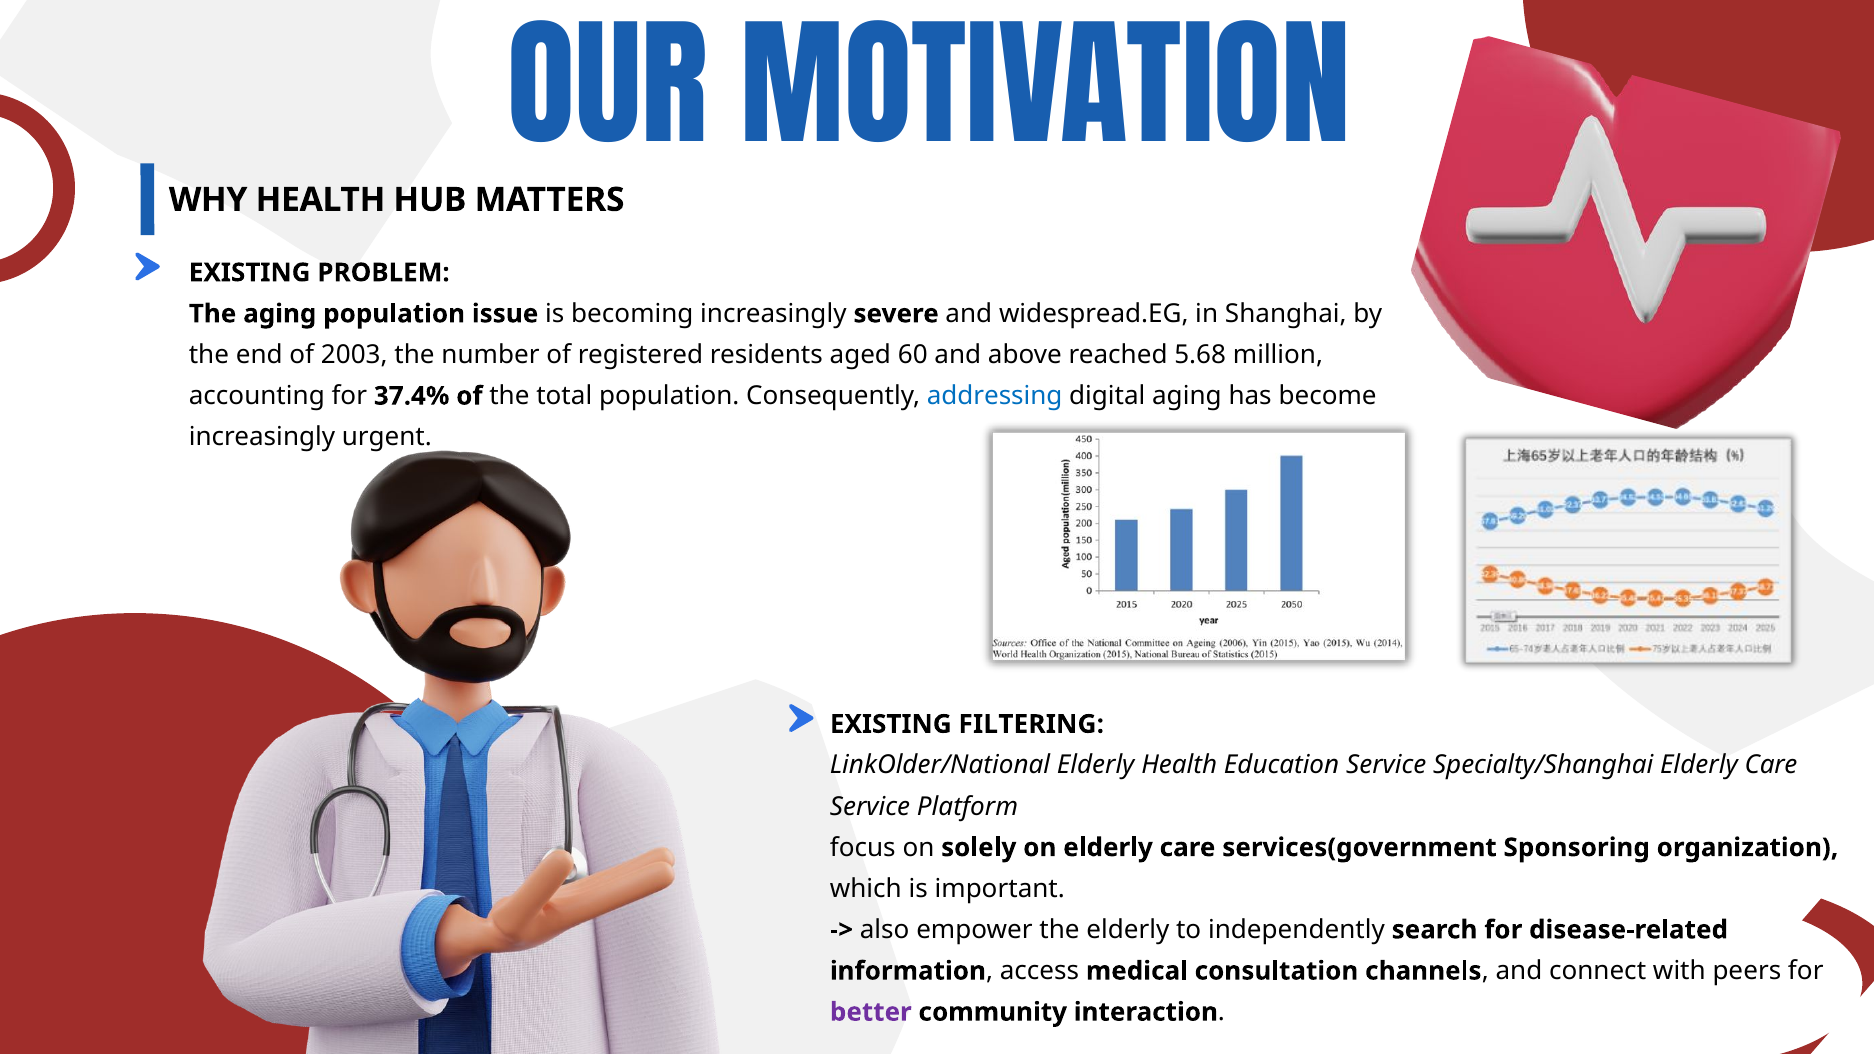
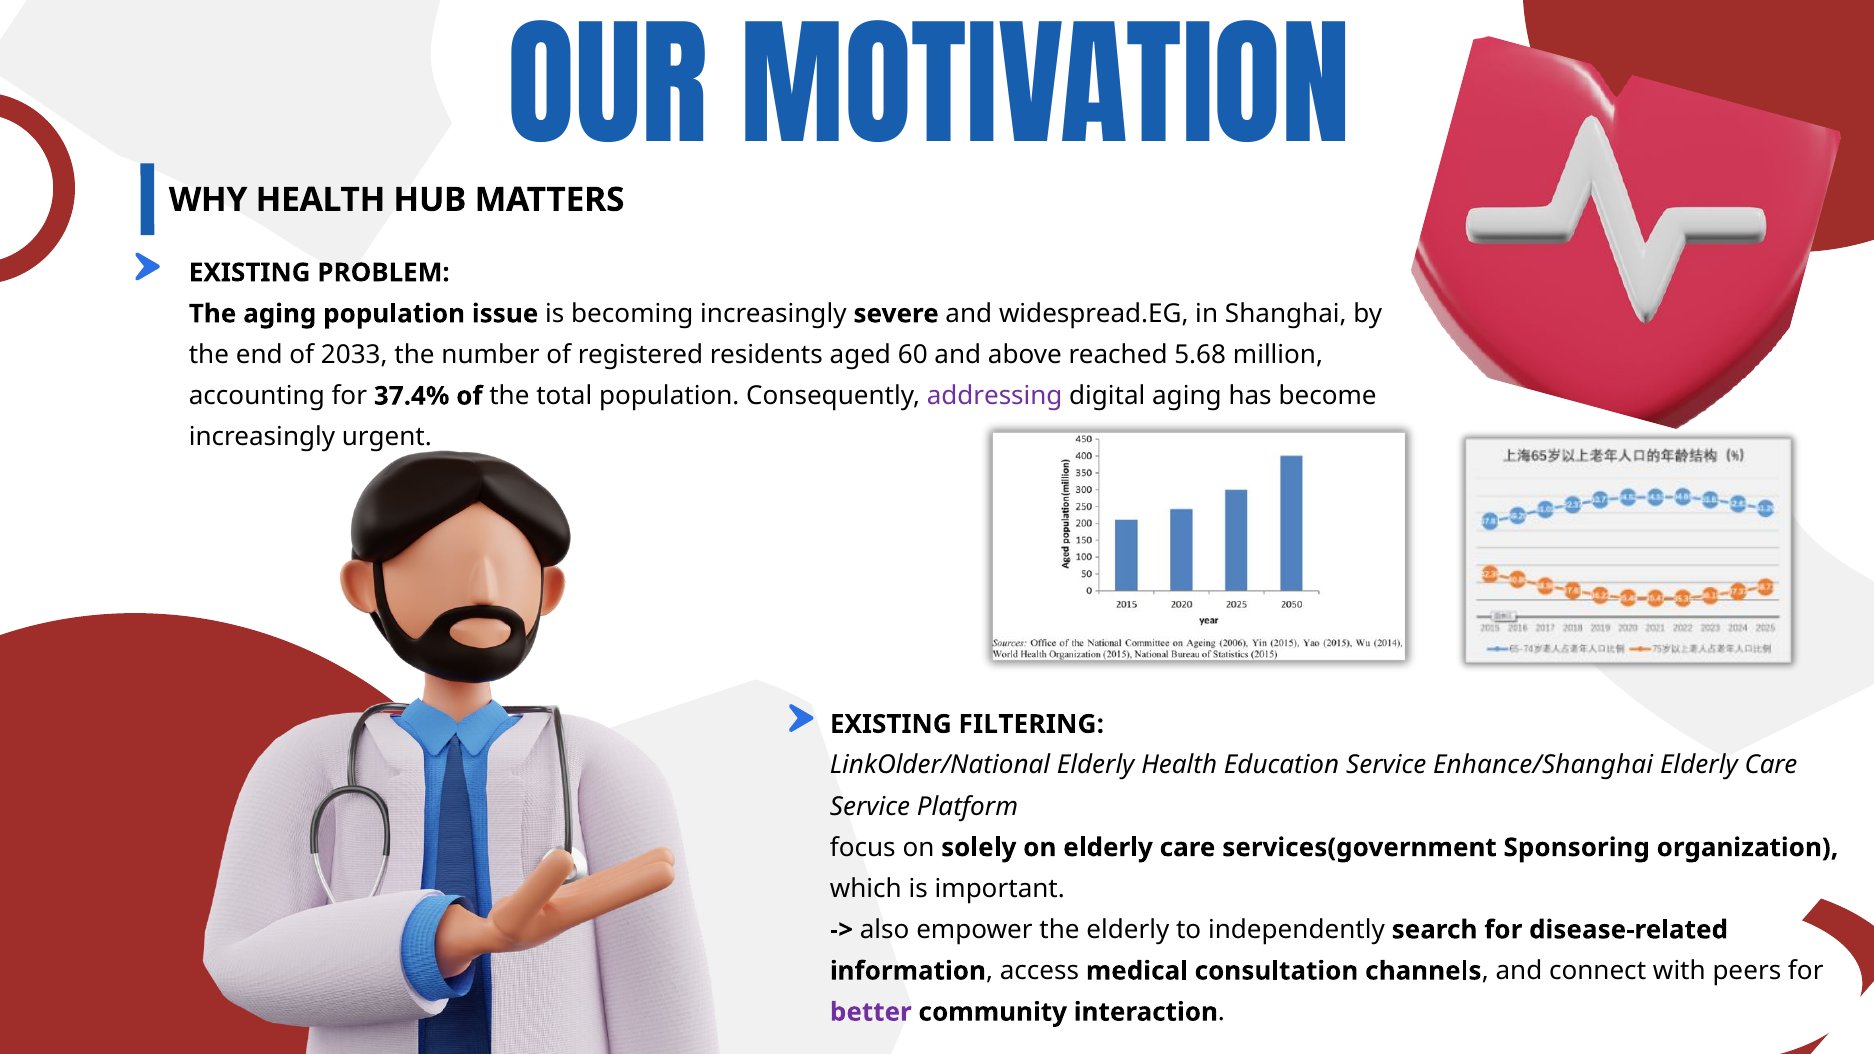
2003: 2003 -> 2033 (354, 355)
addressing colour: blue -> purple (995, 396)
Specialty/Shanghai: Specialty/Shanghai -> Enhance/Shanghai (1543, 765)
